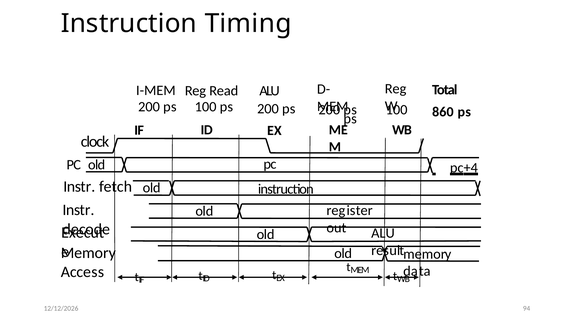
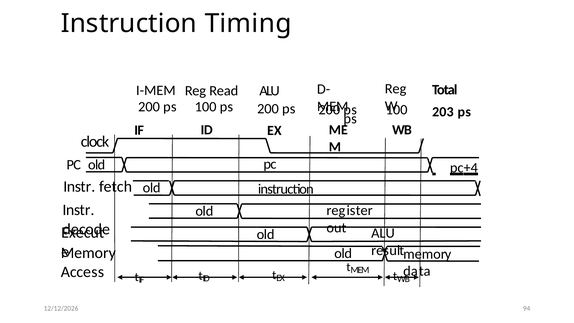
860: 860 -> 203 (443, 112)
